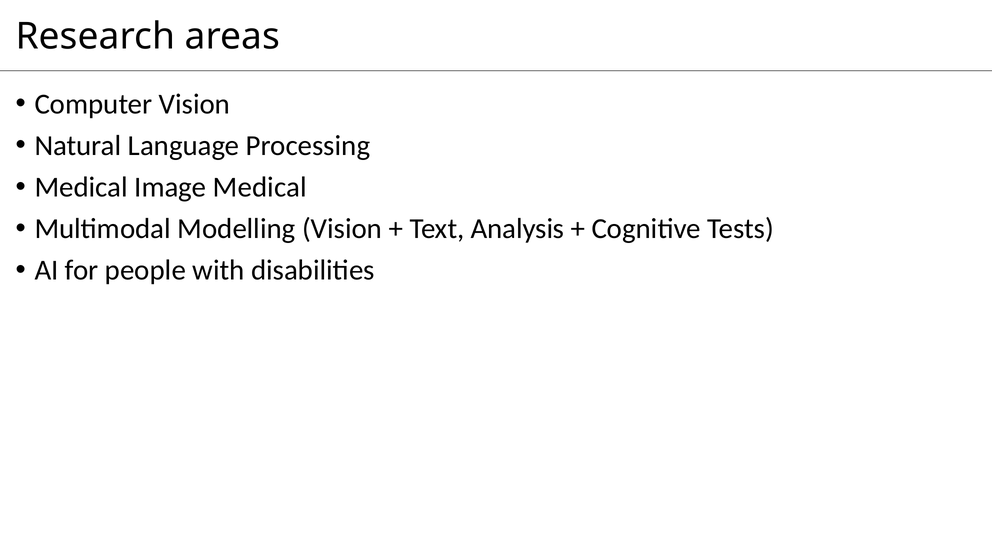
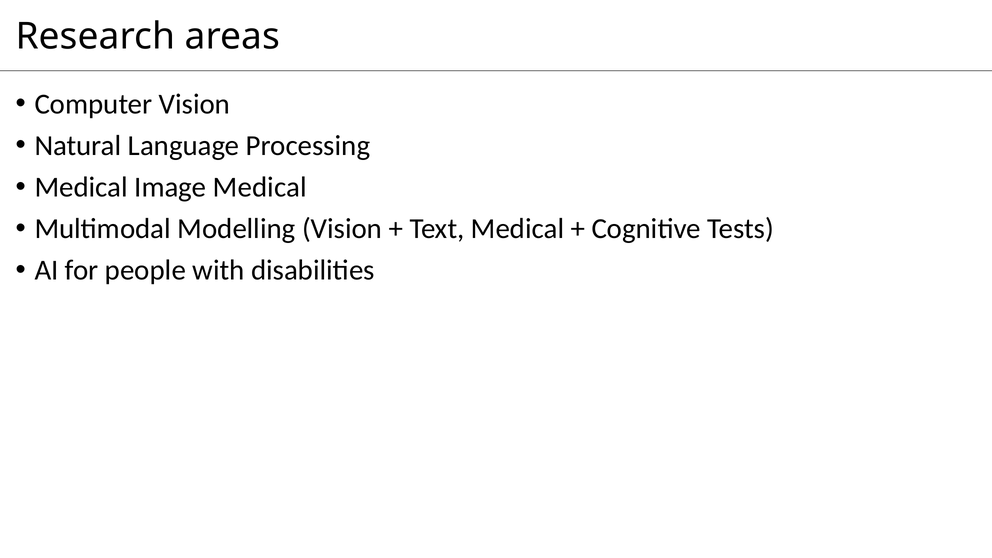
Text Analysis: Analysis -> Medical (518, 229)
